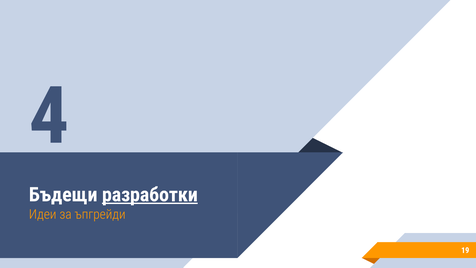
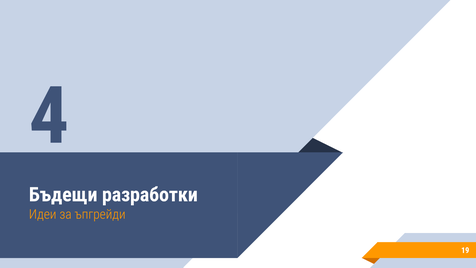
разработки underline: present -> none (150, 195)
